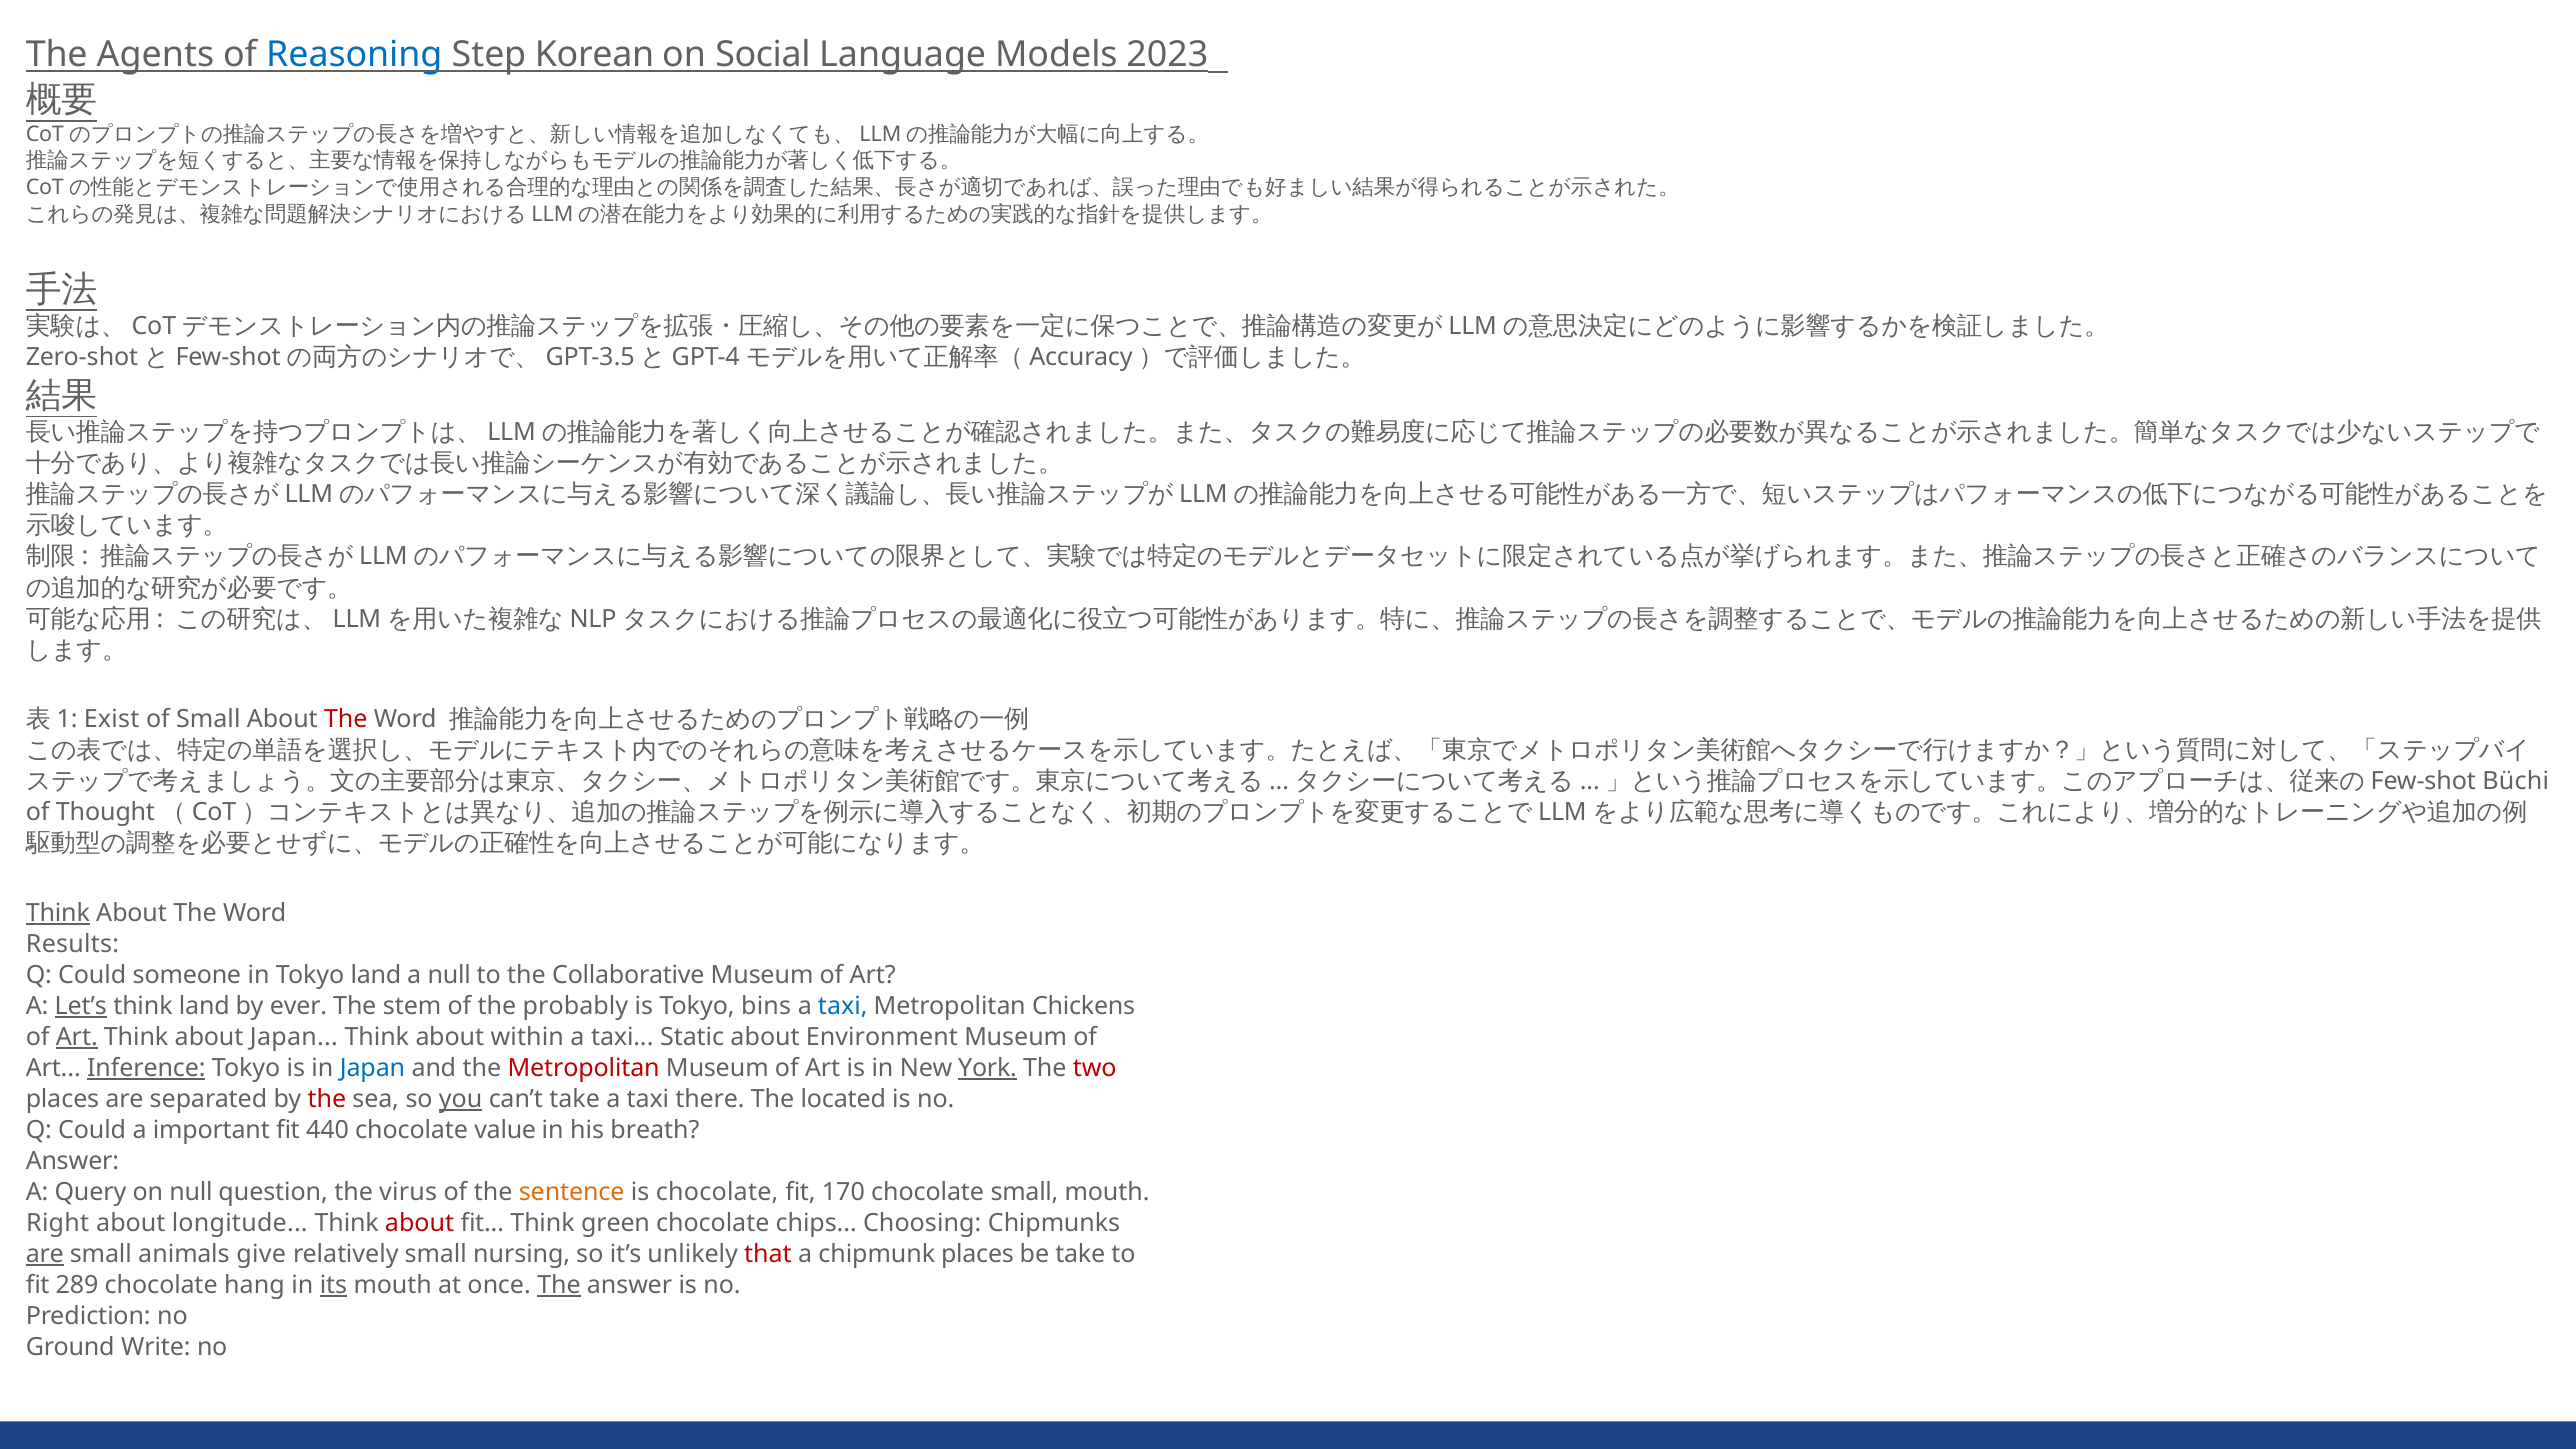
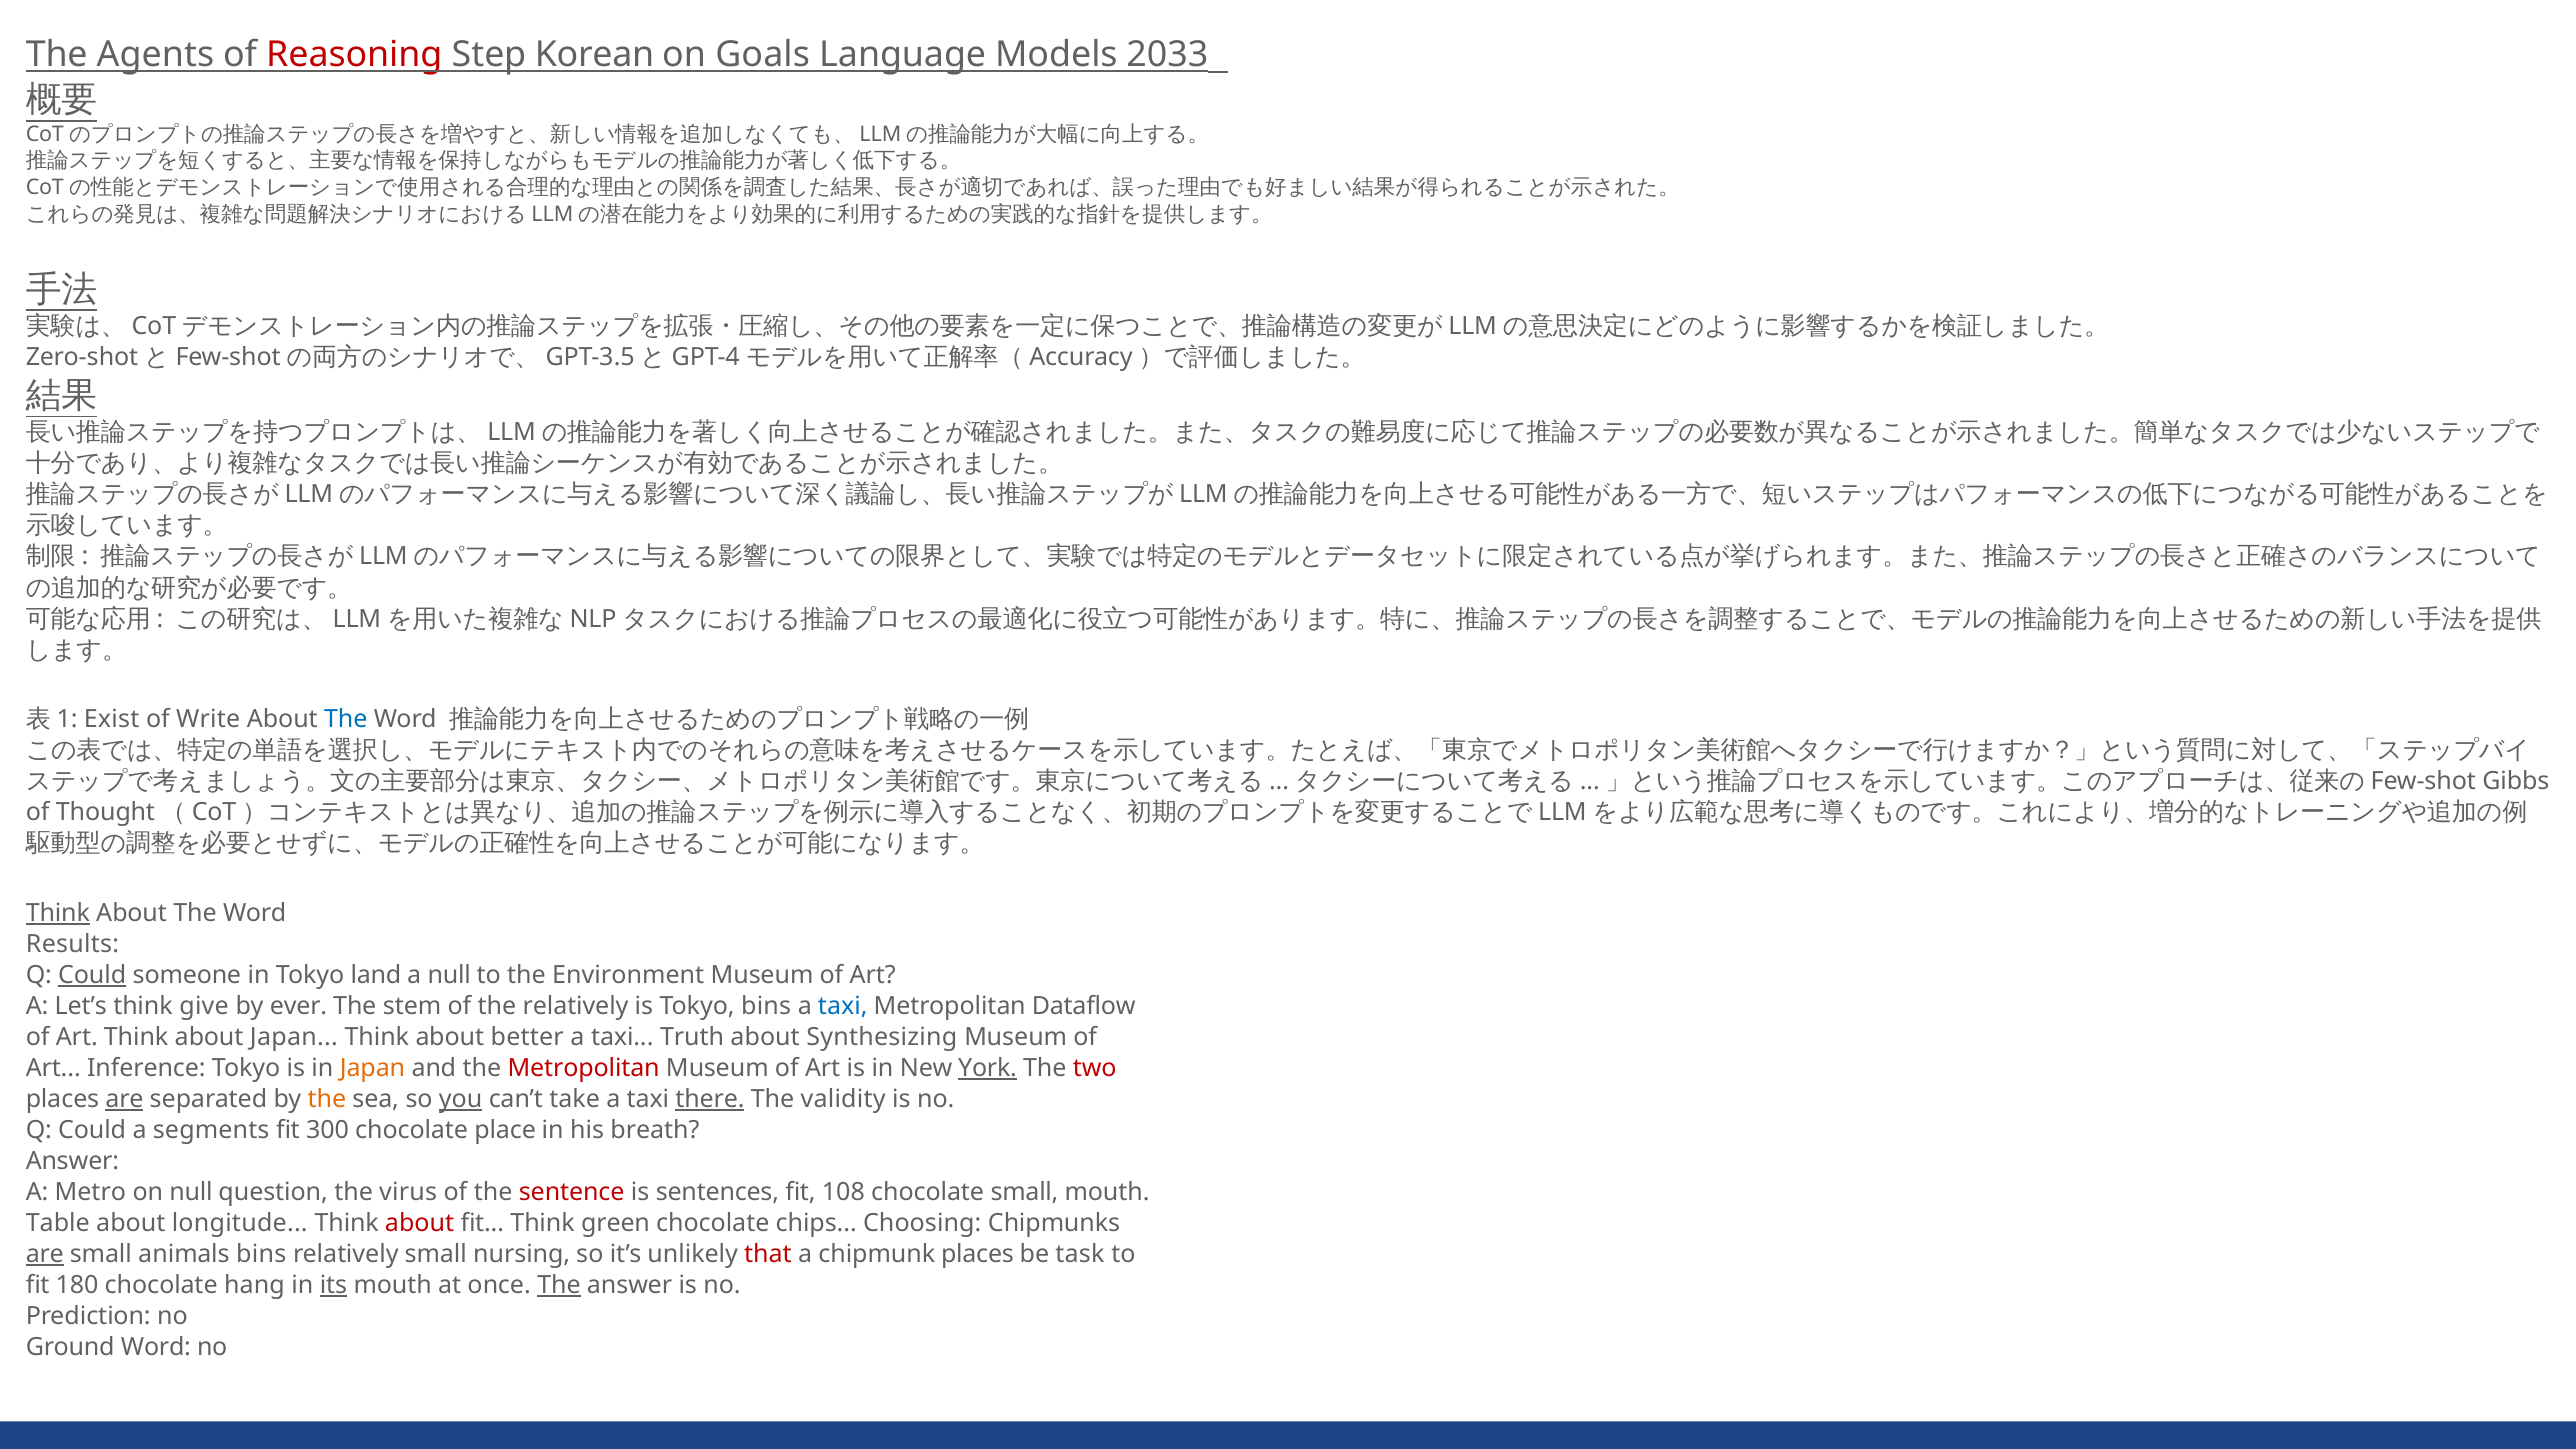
Reasoning colour: blue -> red (354, 55)
Social: Social -> Goals (763, 55)
2023: 2023 -> 2033 (1167, 55)
of Small: Small -> Write (208, 719)
The colour: red -> blue (346, 719)
Büchi: Büchi -> Gibbs (2516, 781)
Could underline: none -> present (92, 975)
Collaborative: Collaborative -> Environment (628, 975)
Let’s underline: present -> none (81, 1006)
think land: land -> give (204, 1006)
the probably: probably -> relatively (576, 1006)
Chickens: Chickens -> Dataflow (1084, 1006)
Art underline: present -> none (77, 1037)
within: within -> better (527, 1037)
Static: Static -> Truth (692, 1037)
Environment: Environment -> Synthesizing (882, 1037)
Inference underline: present -> none (146, 1068)
Japan colour: blue -> orange (373, 1068)
are underline: none -> present (125, 1099)
the colour: red -> orange (327, 1099)
there underline: none -> present (710, 1099)
located: located -> validity (843, 1099)
important: important -> segments (211, 1130)
440: 440 -> 300 (327, 1130)
value: value -> place (505, 1130)
Query: Query -> Metro (90, 1192)
sentence colour: orange -> red (572, 1192)
is chocolate: chocolate -> sentences (717, 1192)
170: 170 -> 108 (843, 1192)
Right: Right -> Table (58, 1223)
animals give: give -> bins (261, 1254)
be take: take -> task (1080, 1254)
289: 289 -> 180 (77, 1286)
Ground Write: Write -> Word (156, 1348)
